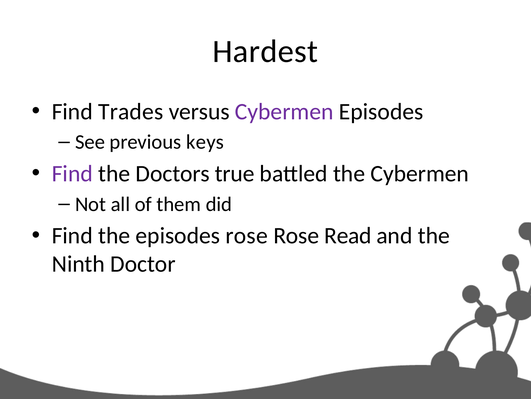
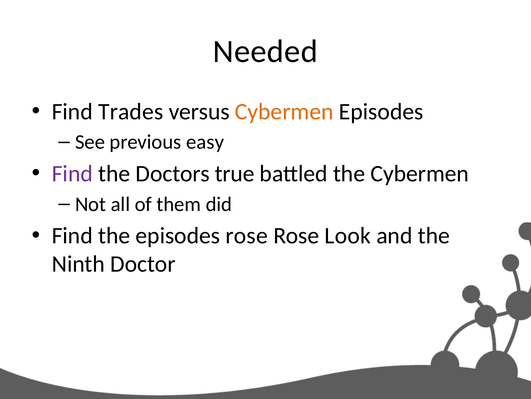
Hardest: Hardest -> Needed (265, 51)
Cybermen colour: purple -> orange (284, 111)
keys: keys -> easy (205, 142)
Read: Read -> Look (348, 235)
